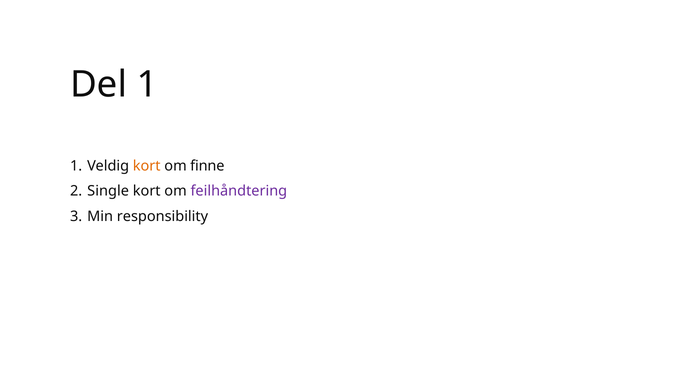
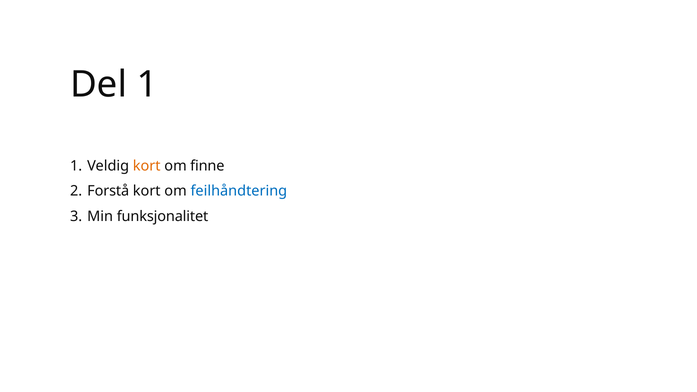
Single: Single -> Forstå (108, 191)
feilhåndtering colour: purple -> blue (239, 191)
responsibility: responsibility -> funksjonalitet (163, 216)
